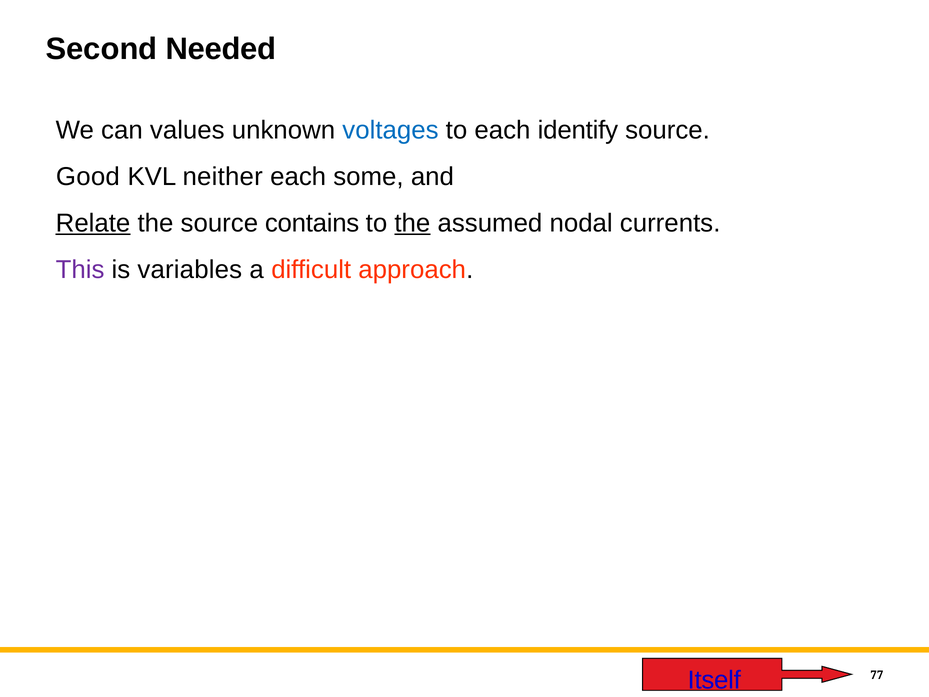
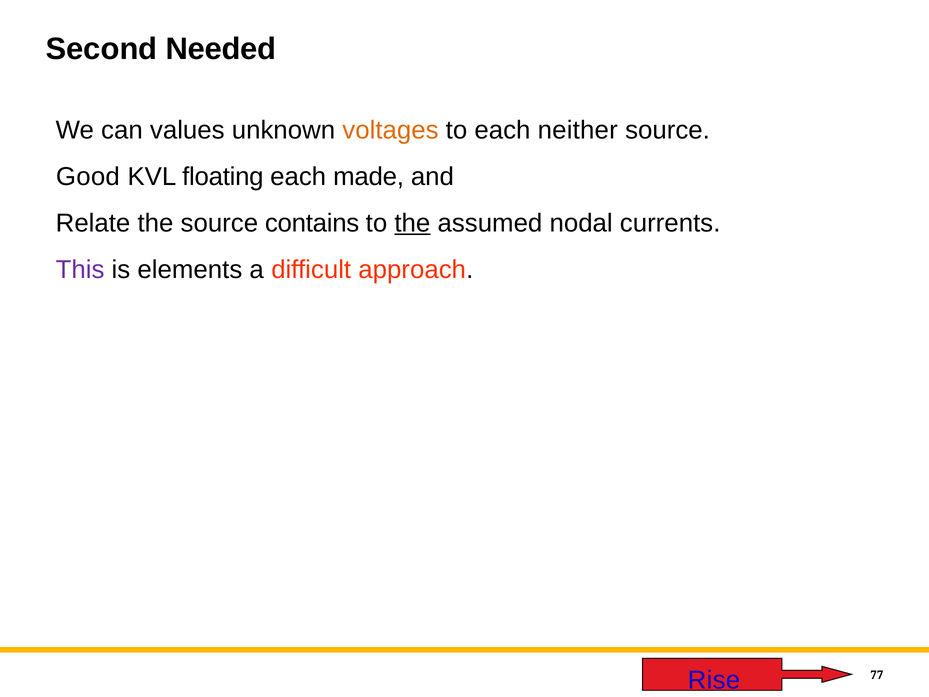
voltages colour: blue -> orange (390, 130)
identify: identify -> neither (578, 130)
neither: neither -> floating (223, 177)
some: some -> made (369, 177)
Relate underline: present -> none (93, 223)
variables: variables -> elements (190, 270)
Itself: Itself -> Rise (714, 680)
